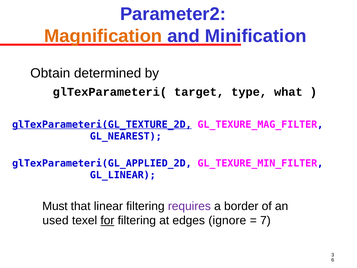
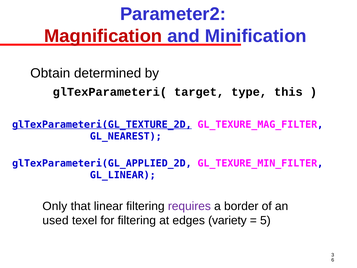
Magnification colour: orange -> red (103, 36)
what: what -> this (288, 92)
Must: Must -> Only (55, 206)
for underline: present -> none (107, 220)
ignore: ignore -> variety (227, 220)
7: 7 -> 5 (265, 220)
